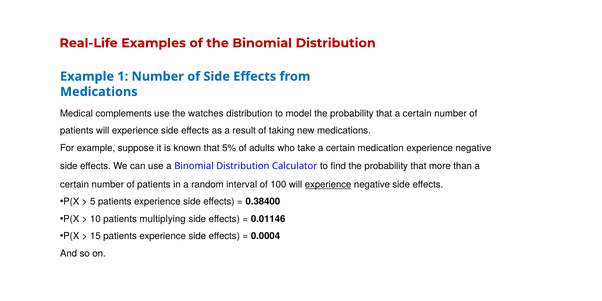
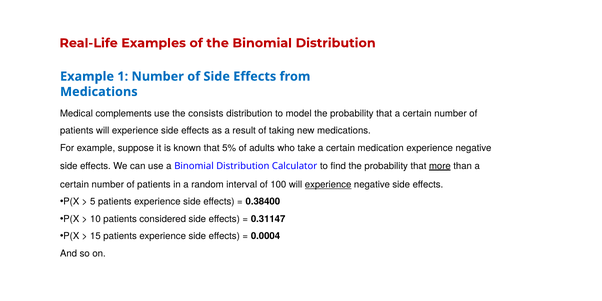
watches: watches -> consists (206, 114)
more underline: none -> present (440, 166)
multiplying: multiplying -> considered (163, 219)
0.01146: 0.01146 -> 0.31147 (268, 219)
